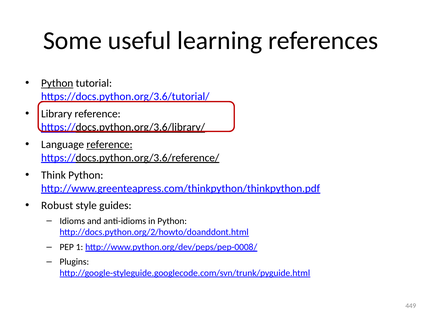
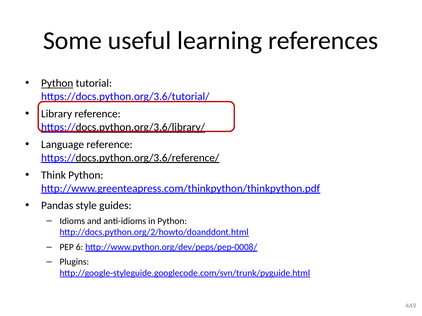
reference underline: present -> none (110, 145)
Robust: Robust -> Pandas (57, 206)
1: 1 -> 6 (80, 247)
